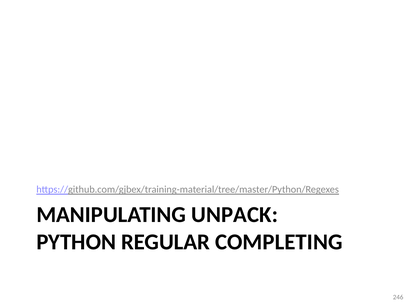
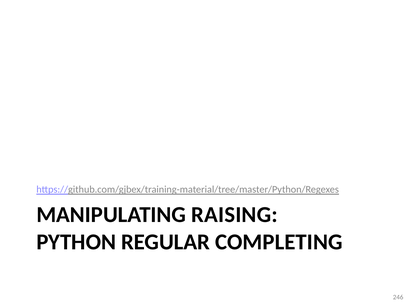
UNPACK: UNPACK -> RAISING (234, 214)
